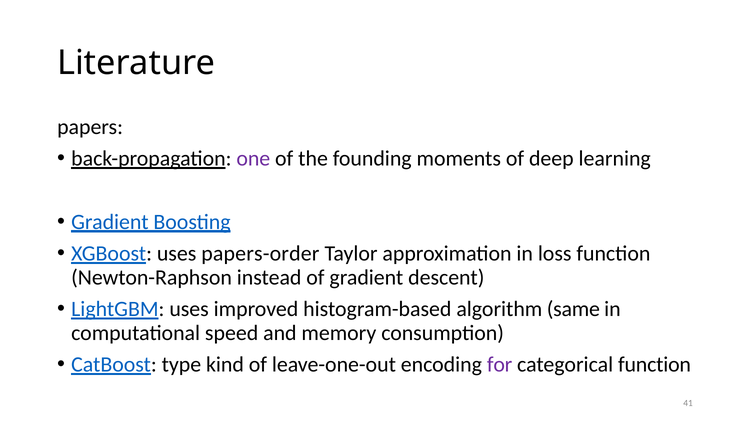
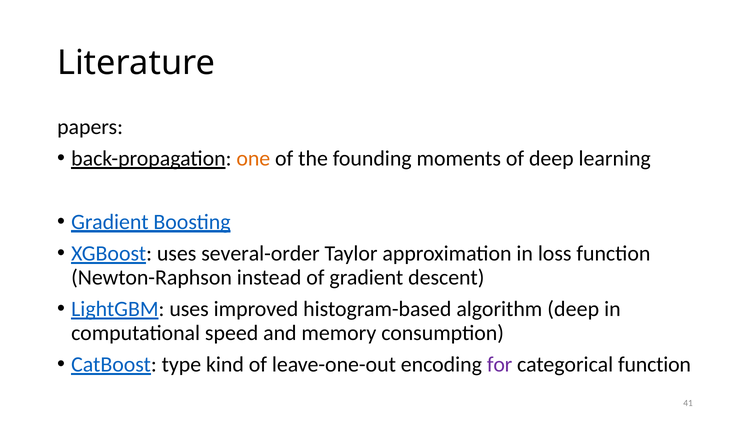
one colour: purple -> orange (253, 159)
papers-order: papers-order -> several-order (260, 254)
algorithm same: same -> deep (573, 309)
